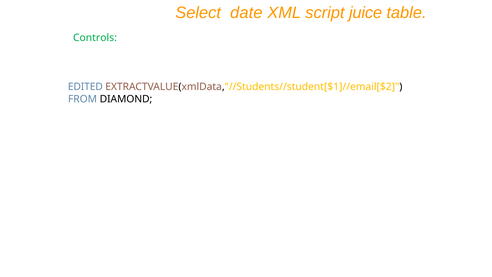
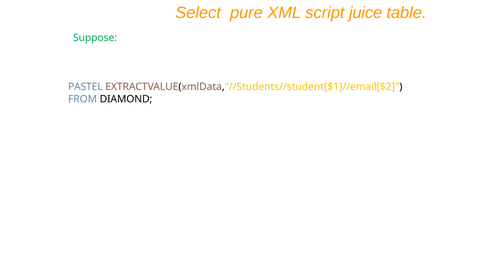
date: date -> pure (246, 13)
Controls: Controls -> Suppose (95, 38)
EDITED: EDITED -> PASTEL (85, 87)
